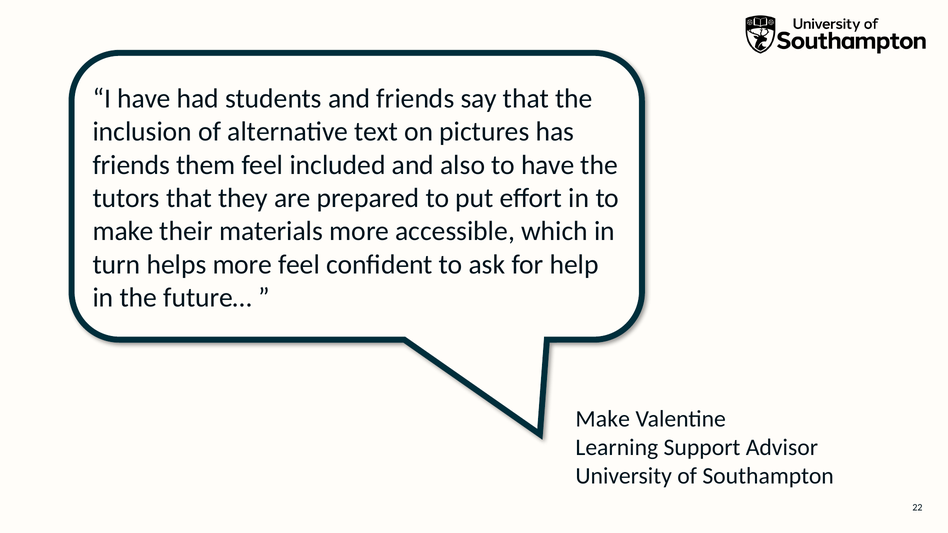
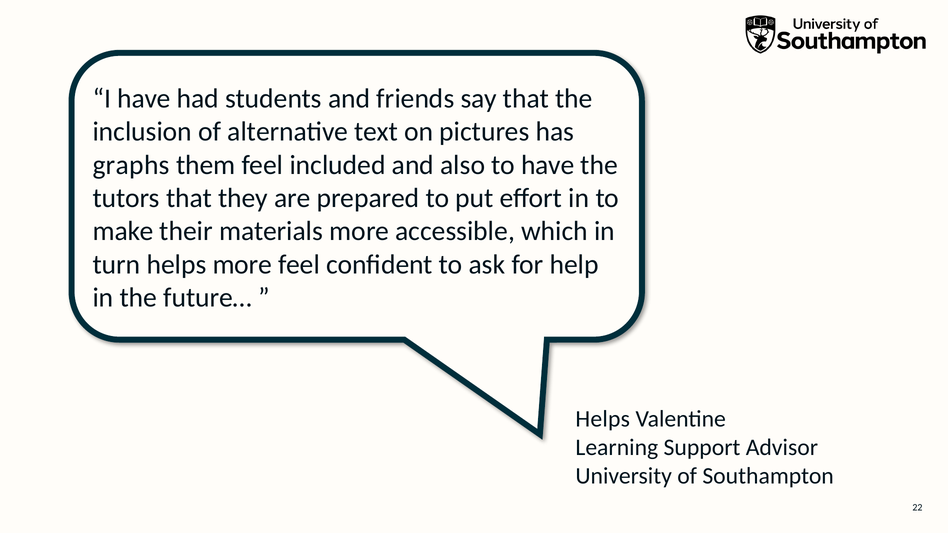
friends: friends -> graphs (131, 165)
Make: Make -> Helps (603, 419)
